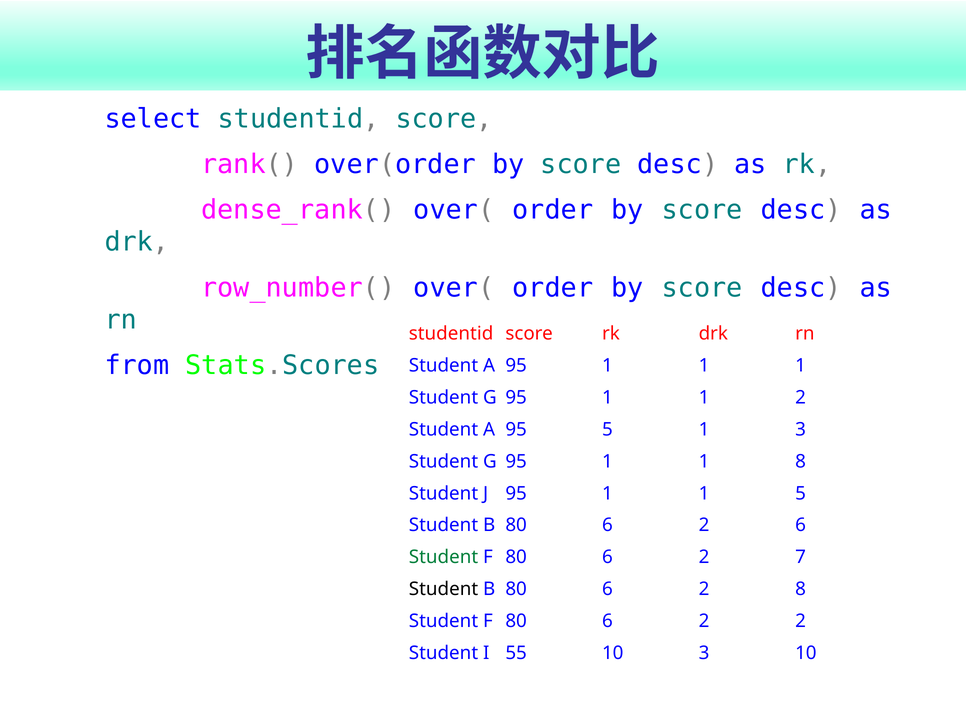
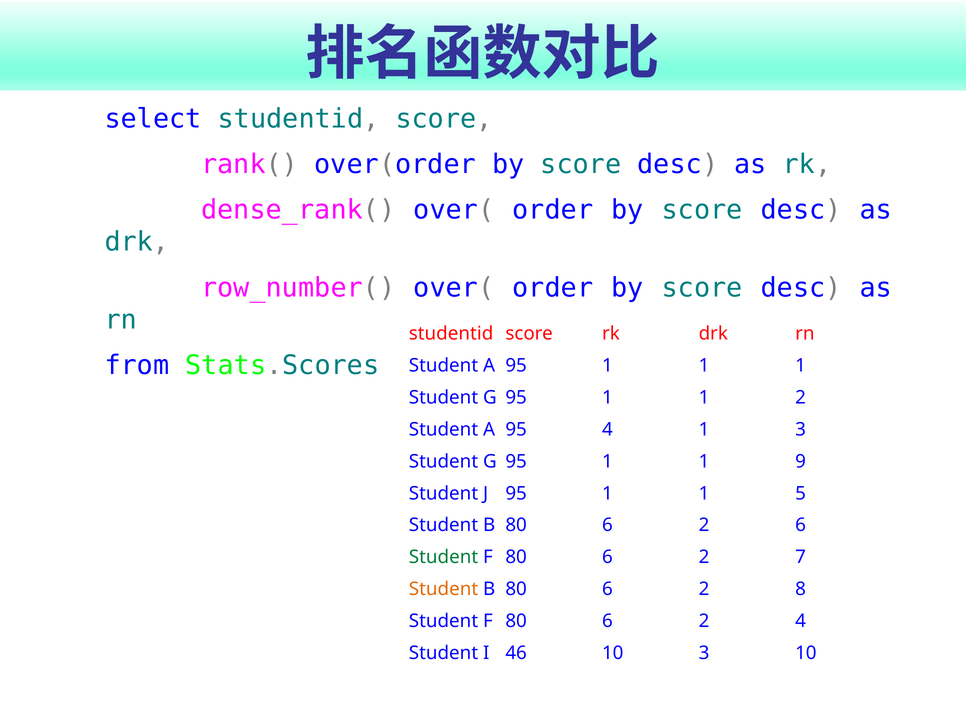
95 5: 5 -> 4 (607, 430)
1 8: 8 -> 9 (801, 462)
Student colour: black -> orange (444, 590)
2 2: 2 -> 4 (801, 621)
55: 55 -> 46 (516, 653)
